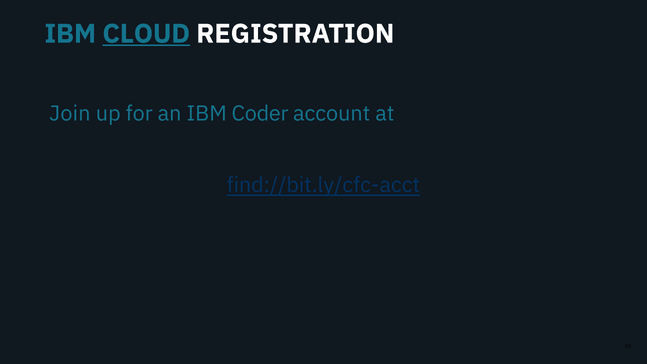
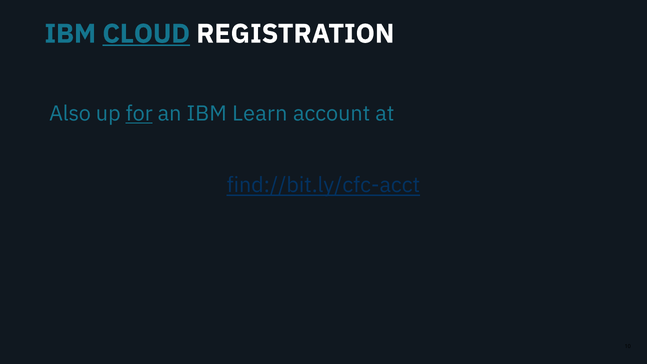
Join: Join -> Also (70, 114)
for underline: none -> present (139, 114)
Coder: Coder -> Learn (260, 114)
